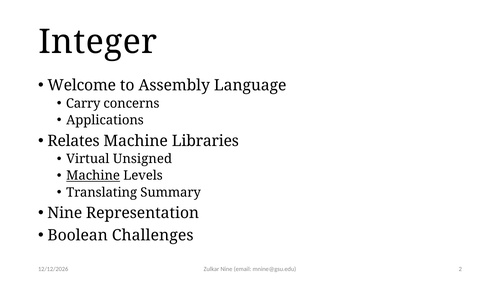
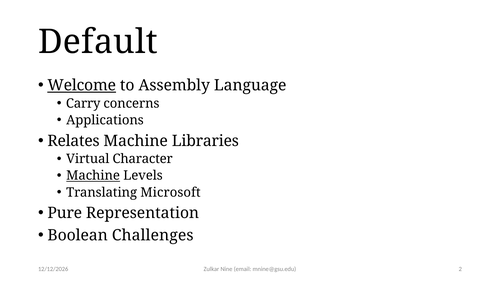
Integer: Integer -> Default (98, 42)
Welcome underline: none -> present (82, 85)
Unsigned: Unsigned -> Character (143, 159)
Summary: Summary -> Microsoft (171, 192)
Nine: Nine -> Pure (65, 213)
